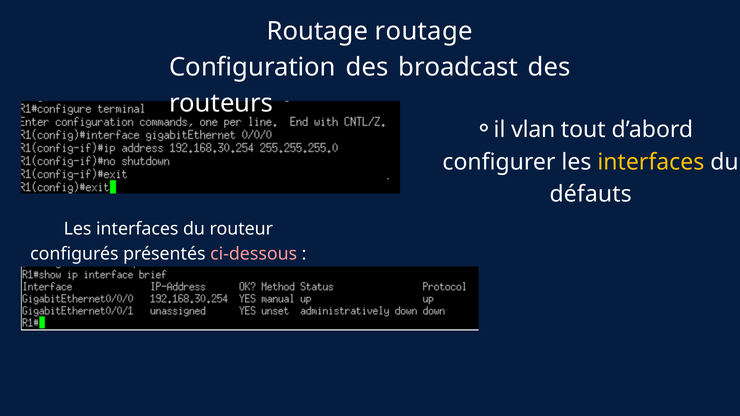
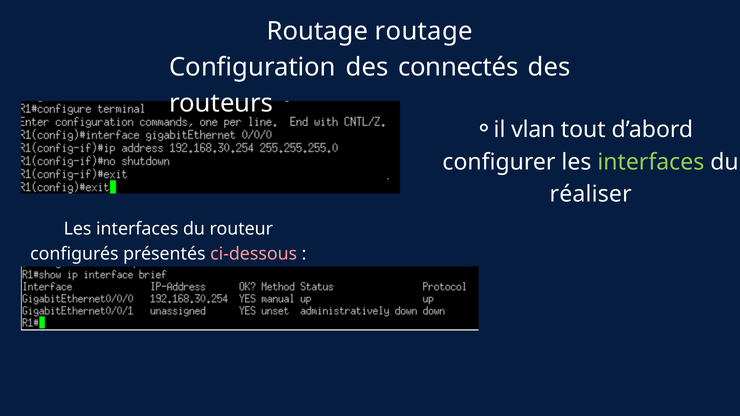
broadcast: broadcast -> connectés (458, 67)
interfaces colour: yellow -> light green (651, 162)
défauts: défauts -> réaliser (591, 194)
